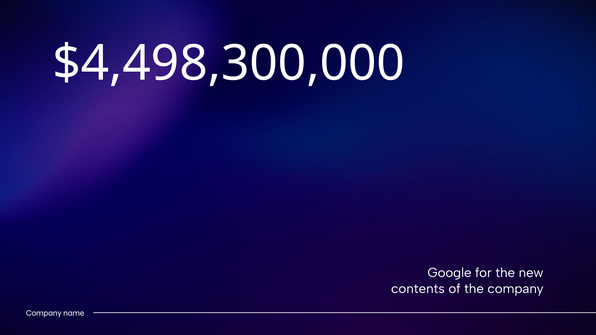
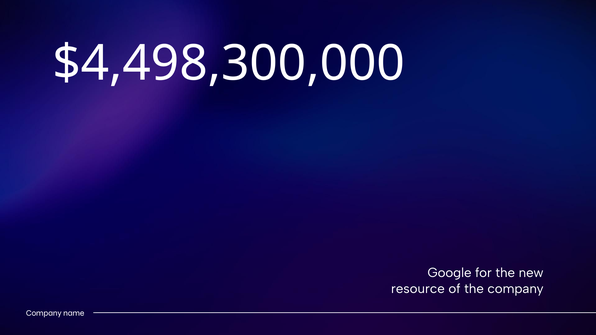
contents: contents -> resource (418, 289)
